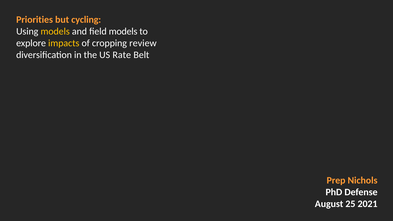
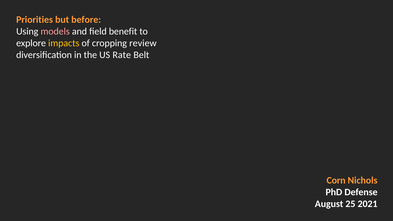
cycling: cycling -> before (86, 20)
models colour: yellow -> pink (55, 31)
field models: models -> benefit (123, 31)
Prep: Prep -> Corn (336, 180)
